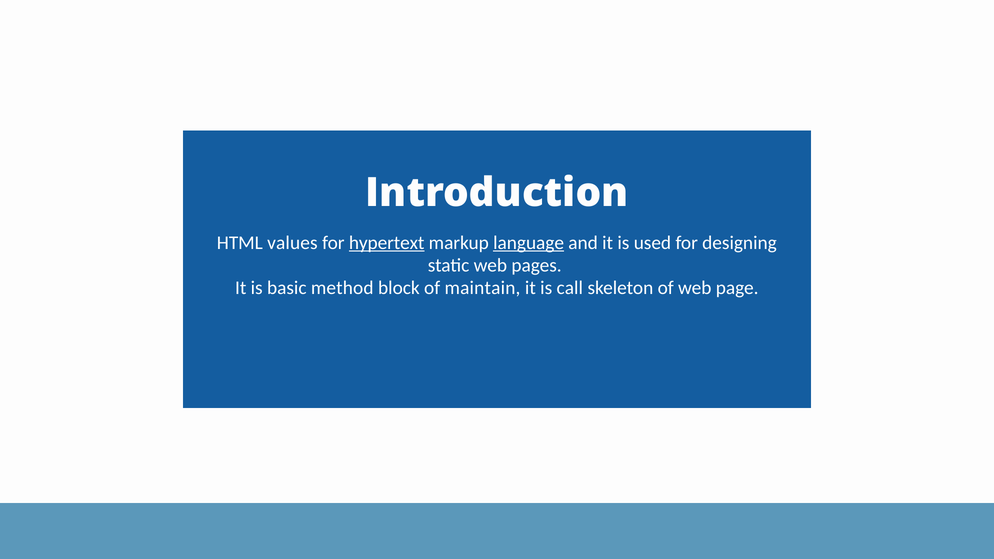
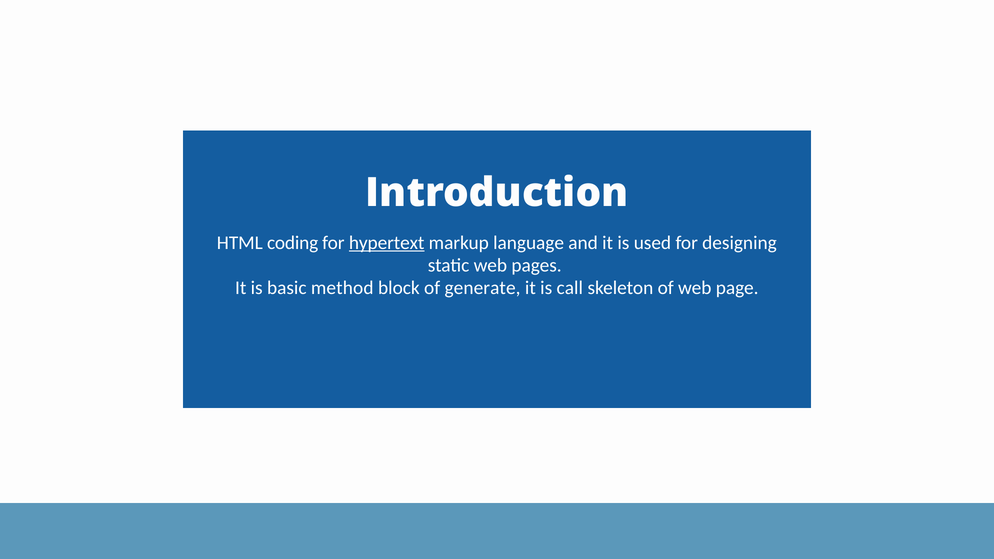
values: values -> coding (293, 243)
language underline: present -> none (529, 243)
maintain: maintain -> generate (483, 288)
